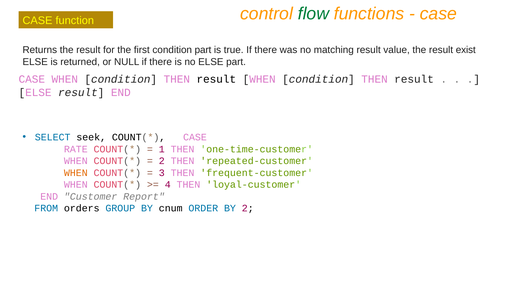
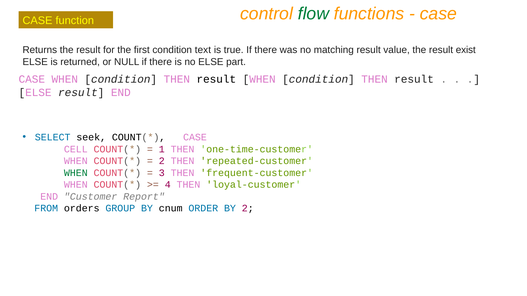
condition part: part -> text (203, 50)
RATE: RATE -> CELL (76, 149)
WHEN colour: orange -> green (76, 173)
